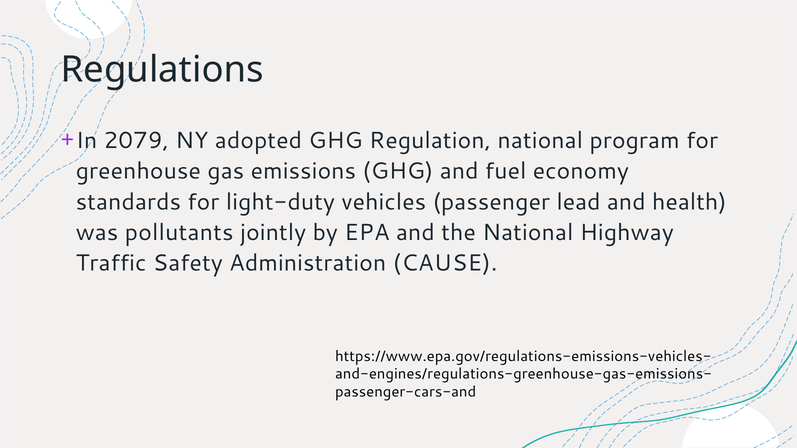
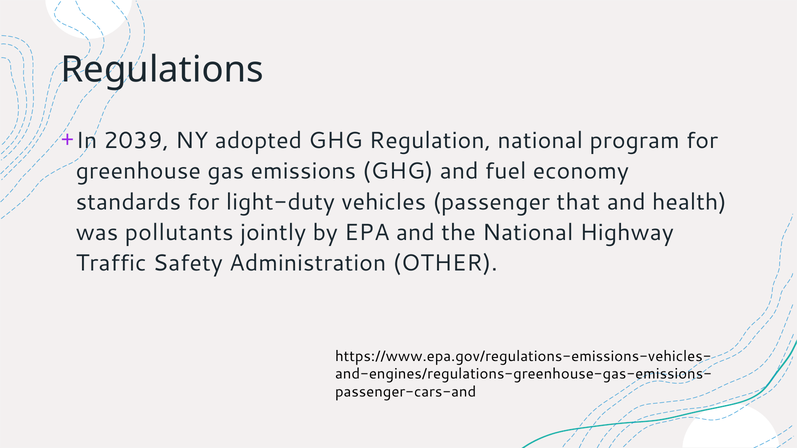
2079: 2079 -> 2039 (136, 141)
lead: lead -> that (578, 202)
CAUSE: CAUSE -> OTHER (445, 263)
